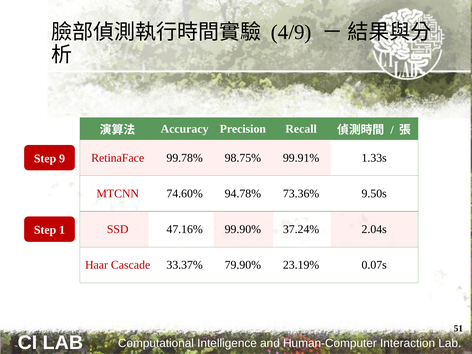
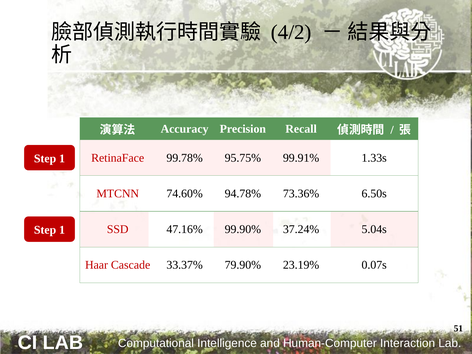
4/9: 4/9 -> 4/2 (291, 32)
98.75%: 98.75% -> 95.75% (243, 158)
9: 9 -> 1 (62, 158)
9.50s: 9.50s -> 6.50s (374, 194)
2.04s: 2.04s -> 5.04s (374, 229)
